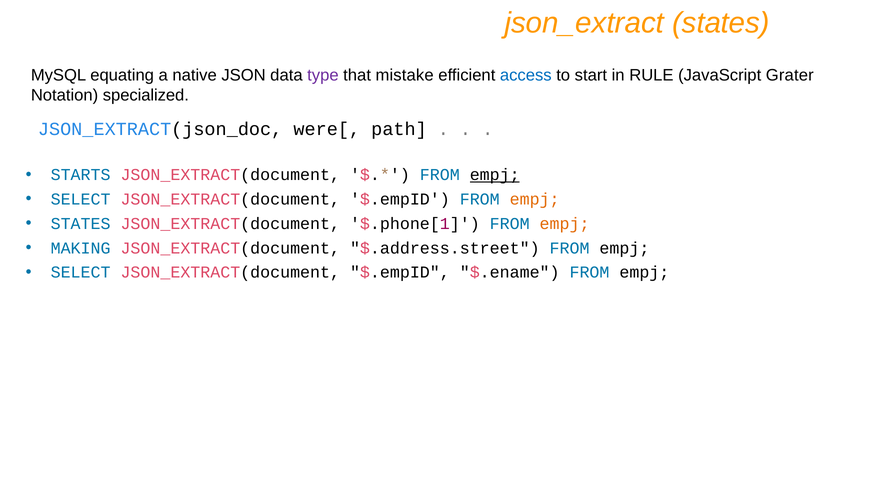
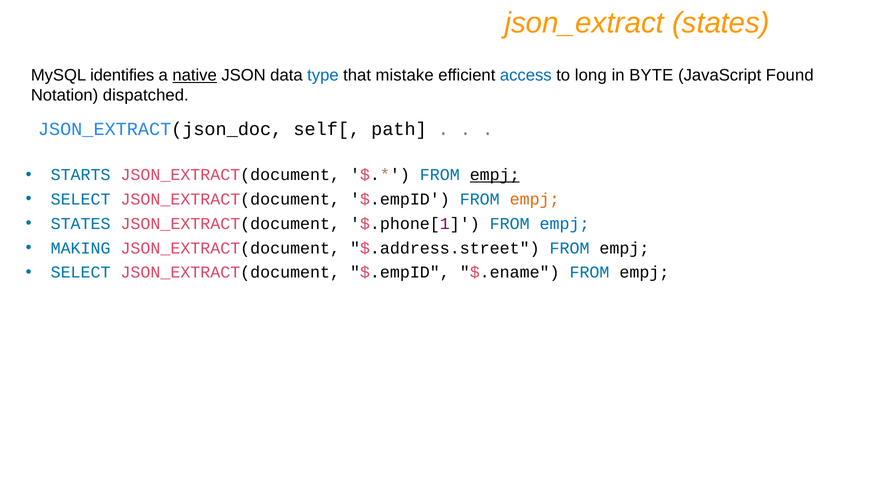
equating: equating -> identifies (122, 75)
native underline: none -> present (195, 75)
type colour: purple -> blue (323, 75)
start: start -> long (591, 75)
RULE: RULE -> BYTE (651, 75)
Grater: Grater -> Found (790, 75)
specialized: specialized -> dispatched (146, 95)
were[: were[ -> self[ (327, 129)
empj colour: orange -> blue (565, 224)
